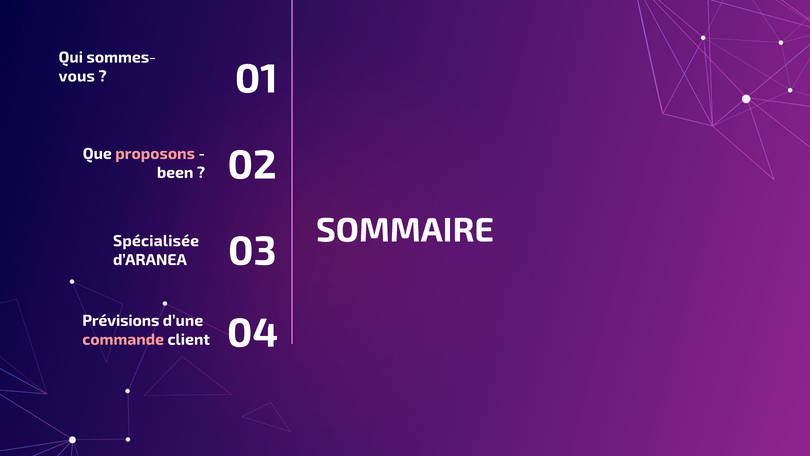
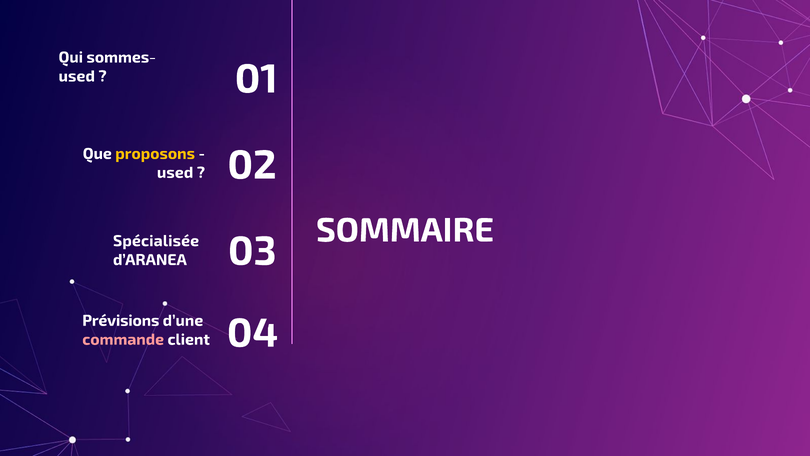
vous: vous -> used (77, 76)
proposons colour: pink -> yellow (155, 154)
been: been -> used (175, 172)
